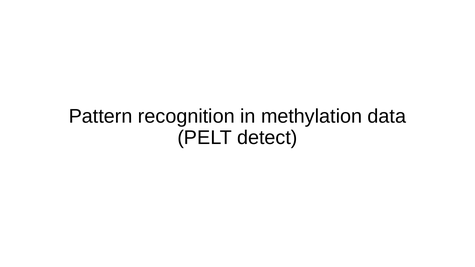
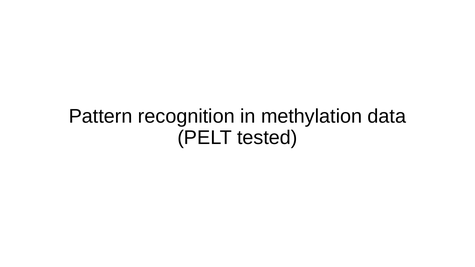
detect: detect -> tested (267, 138)
